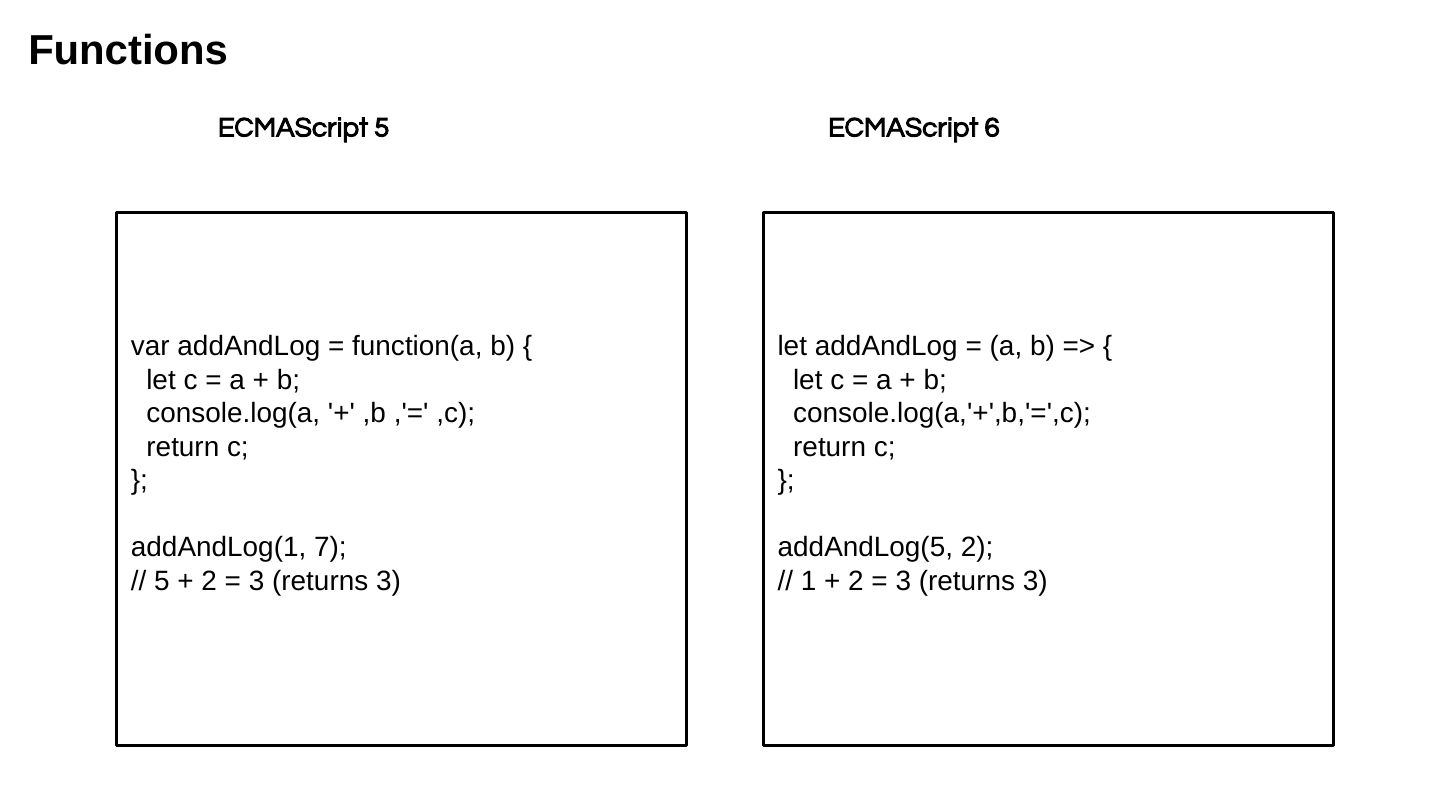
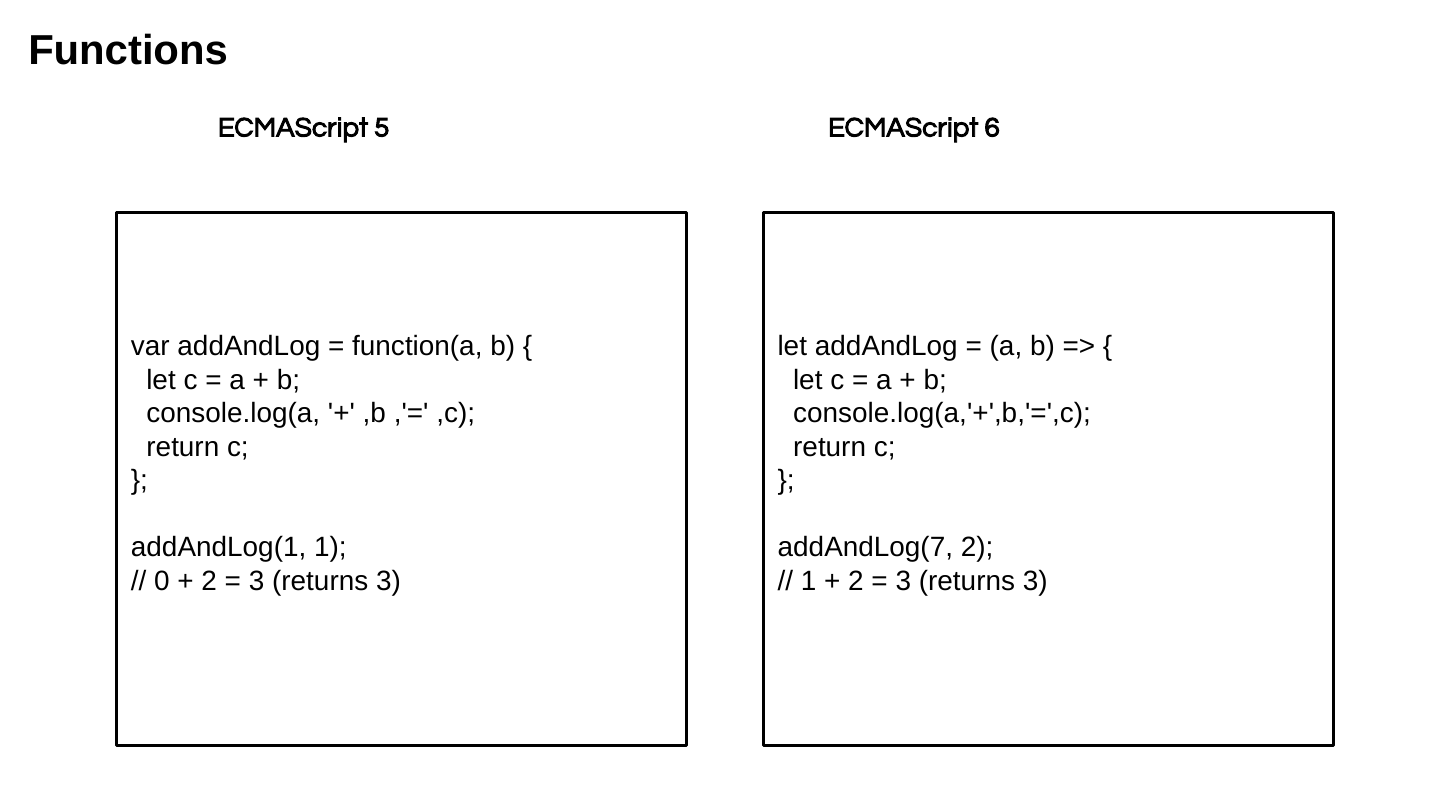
addAndLog(1 7: 7 -> 1 (330, 548)
addAndLog(5: addAndLog(5 -> addAndLog(7 (865, 548)
5: 5 -> 0 (162, 581)
